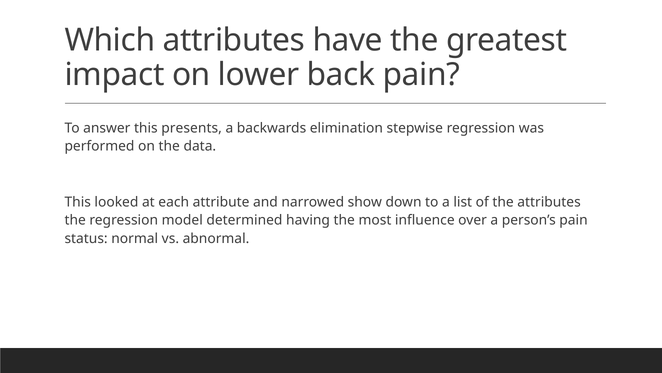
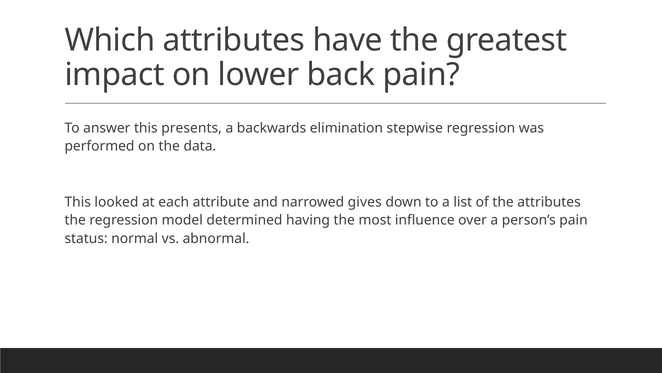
show: show -> gives (365, 202)
